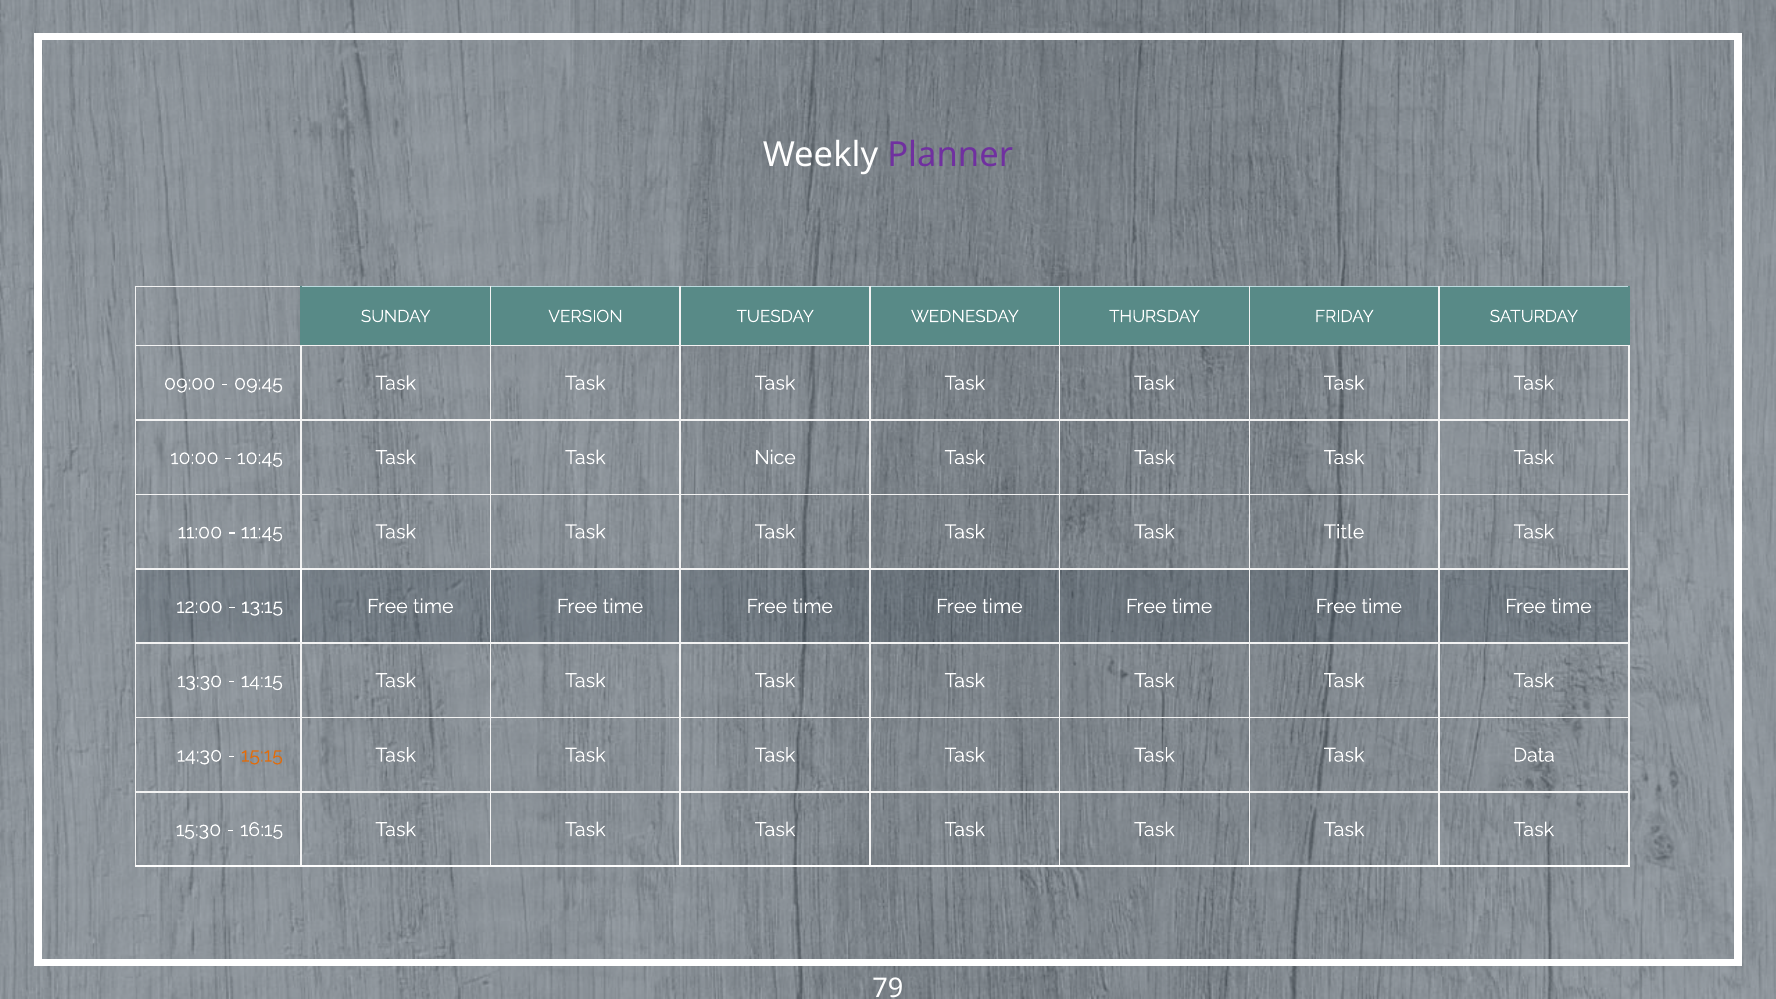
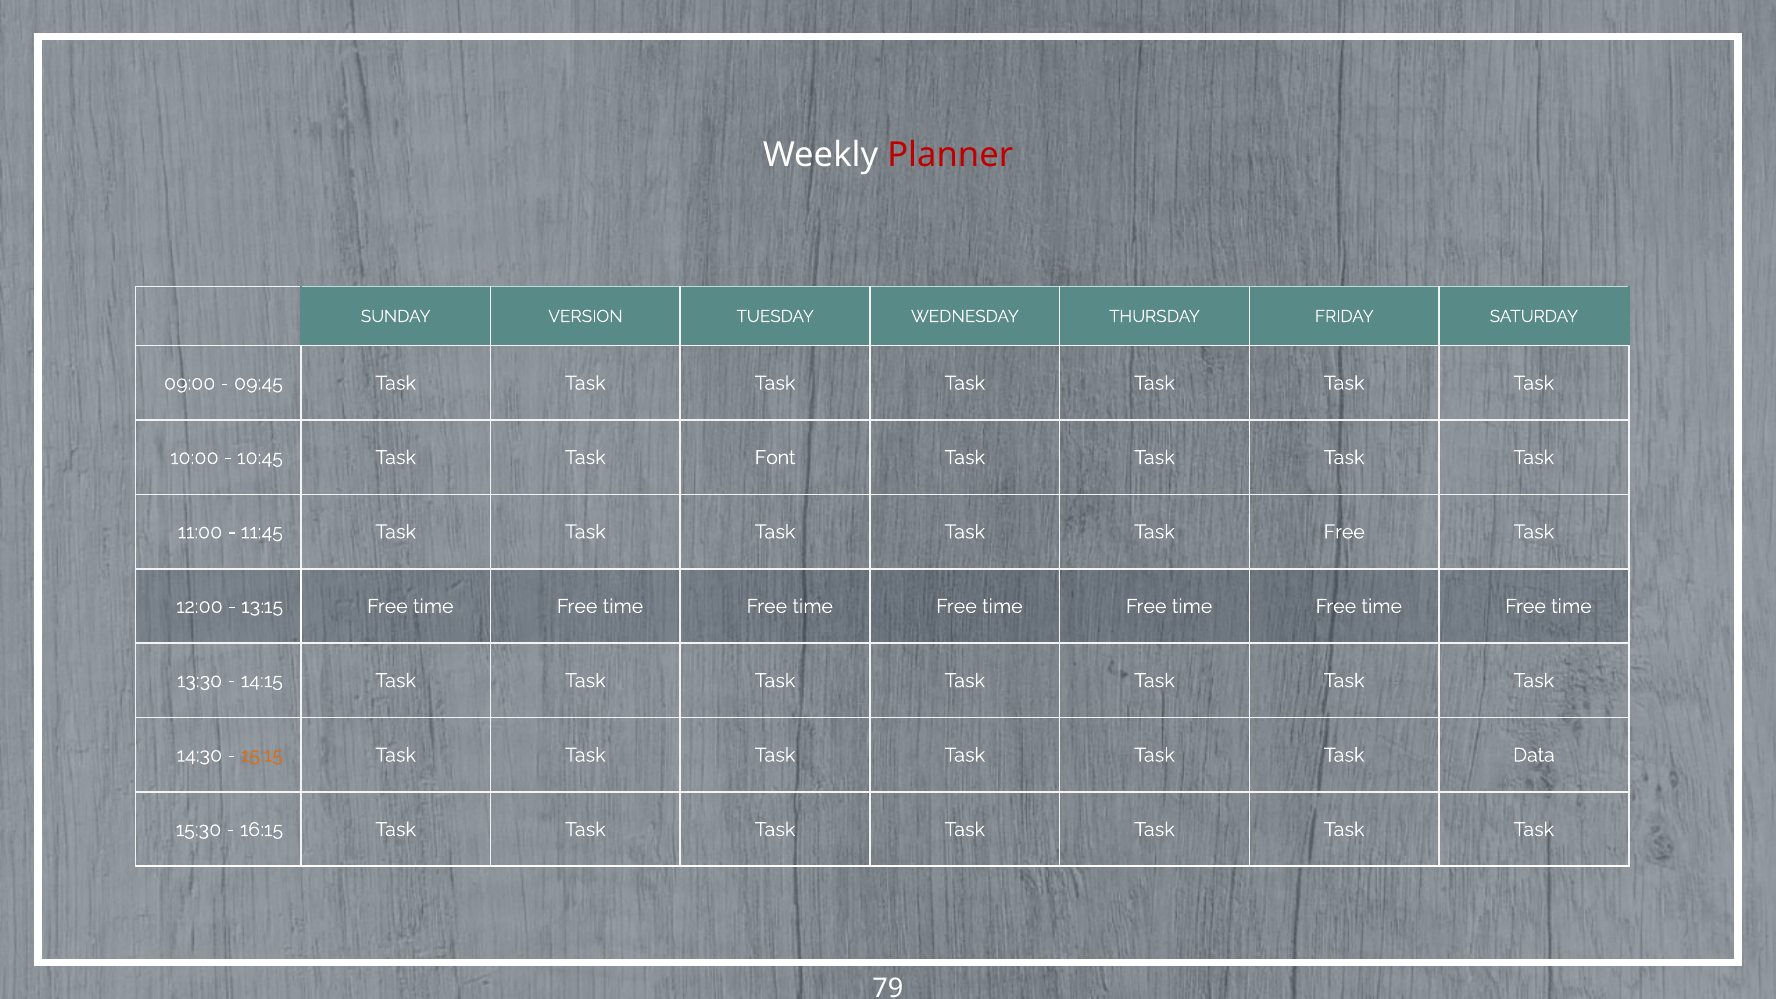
Planner colour: purple -> red (950, 155)
Nice: Nice -> Font (775, 458)
Task Title: Title -> Free (1344, 532)
